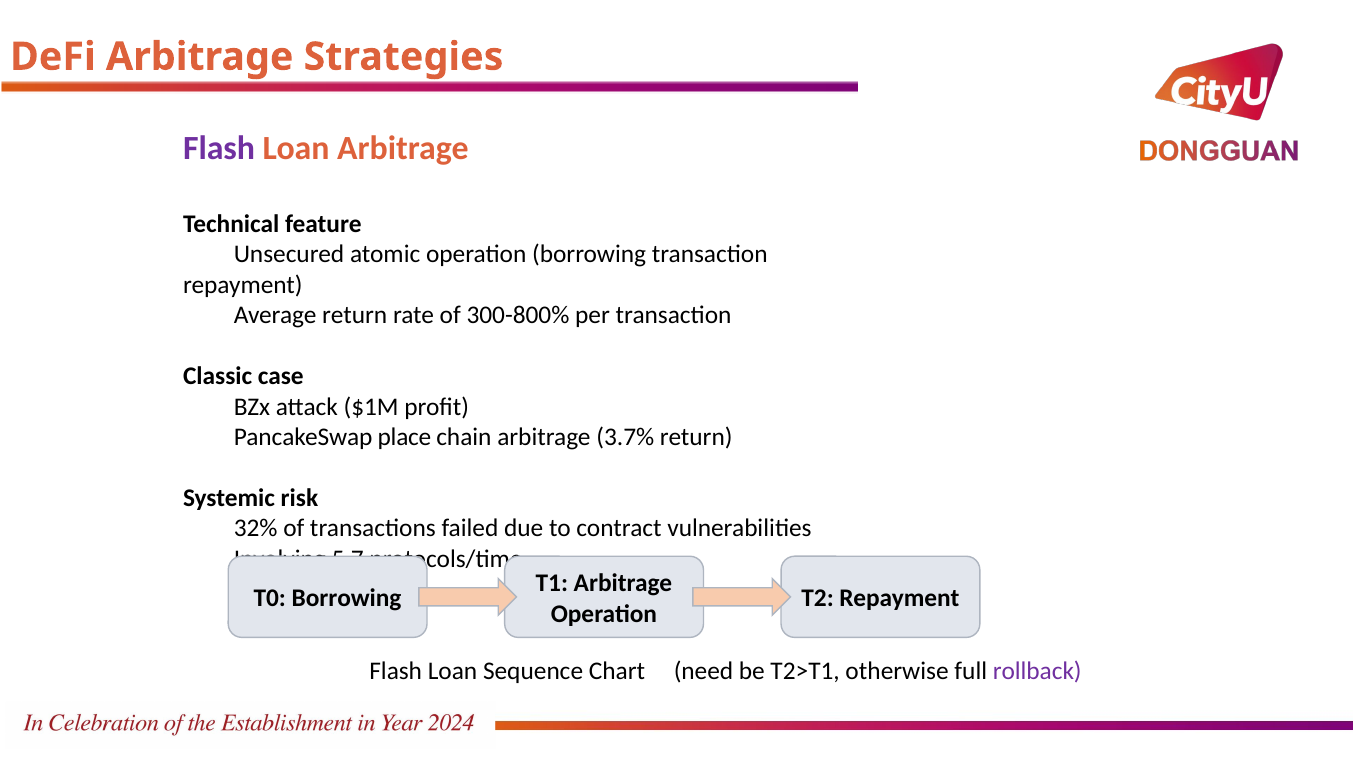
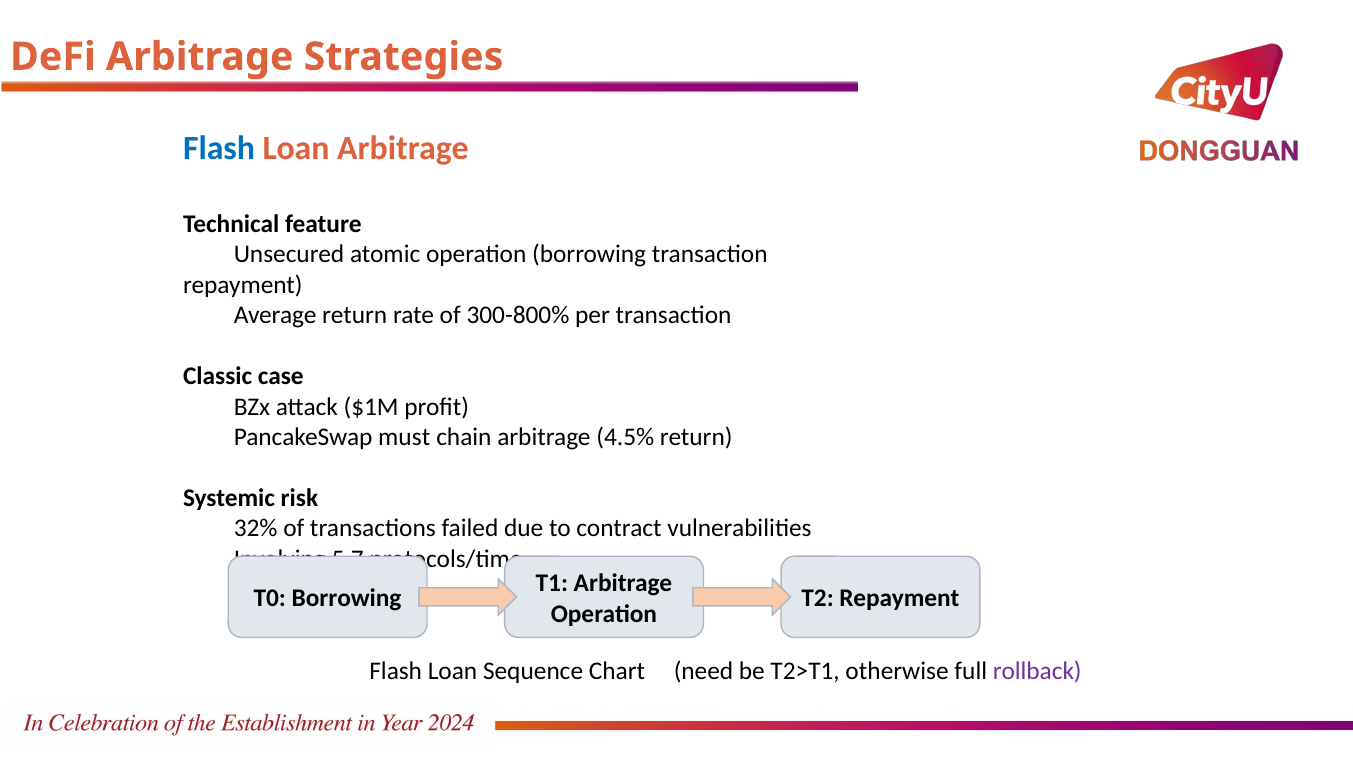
Flash colour: purple -> blue (219, 149)
place: place -> must (404, 437)
3.7%: 3.7% -> 4.5% (625, 437)
